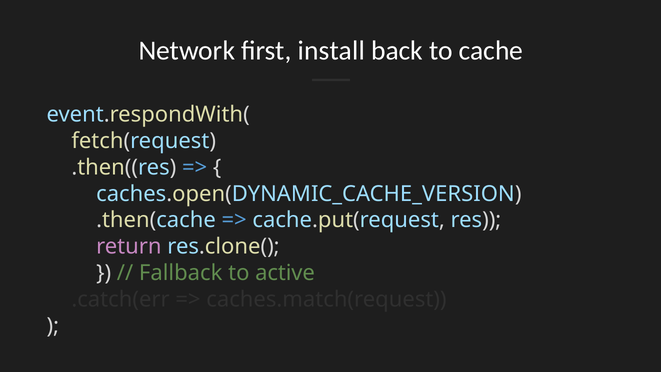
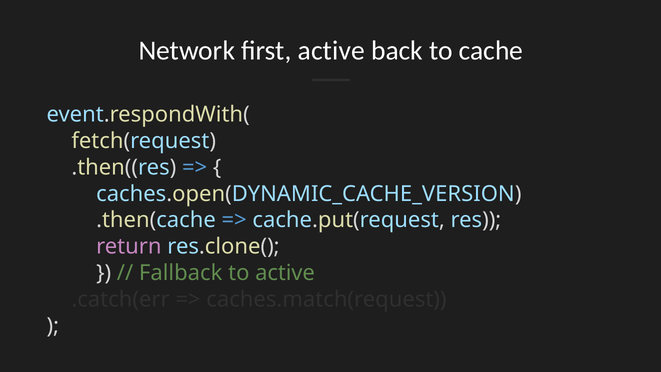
first install: install -> active (331, 51)
